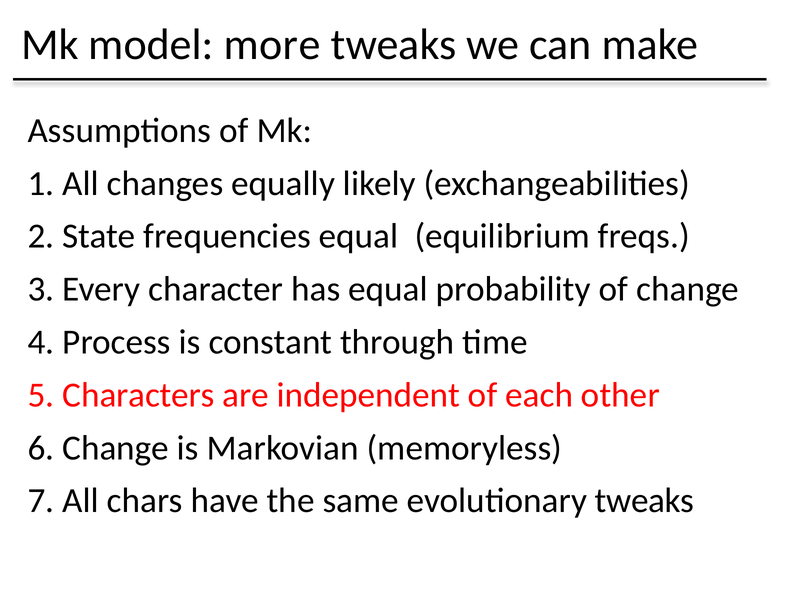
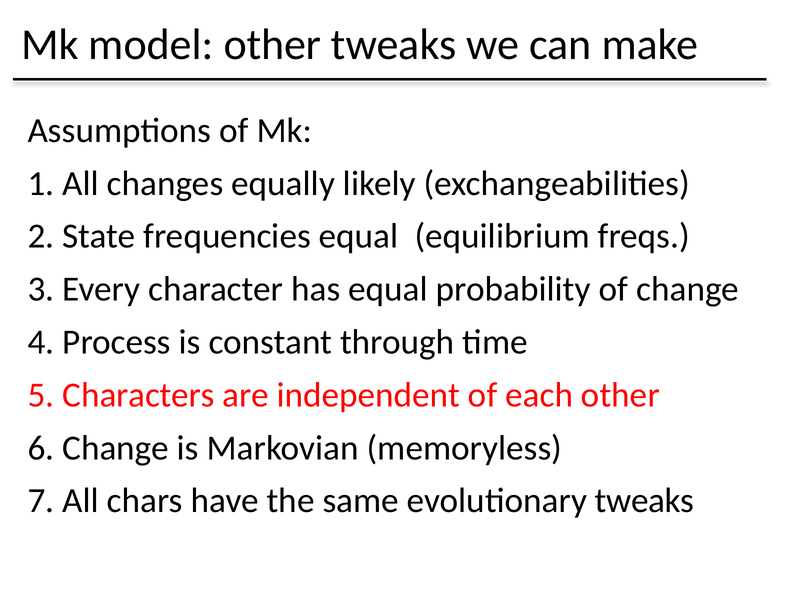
model more: more -> other (272, 45)
